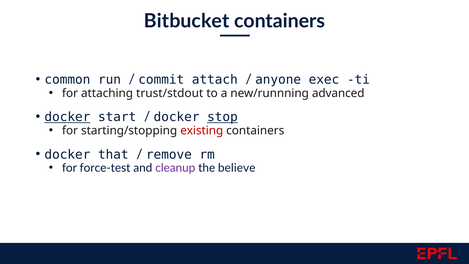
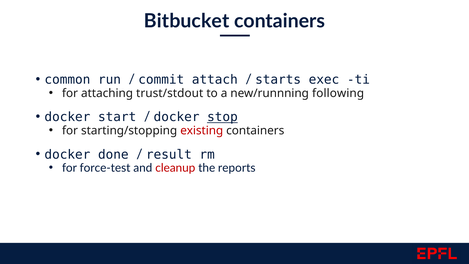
anyone: anyone -> starts (278, 80)
advanced: advanced -> following (338, 93)
docker underline: present -> none (67, 117)
that: that -> done (113, 154)
remove: remove -> result (169, 154)
cleanup colour: purple -> red (175, 168)
believe: believe -> reports (237, 168)
